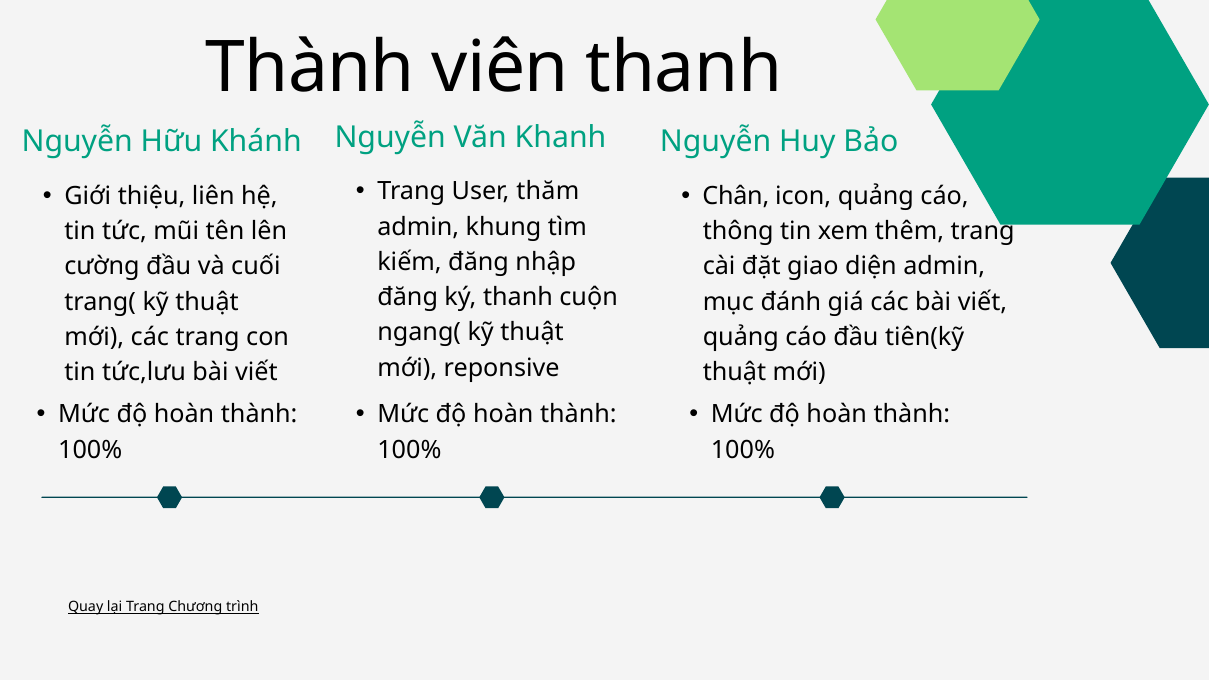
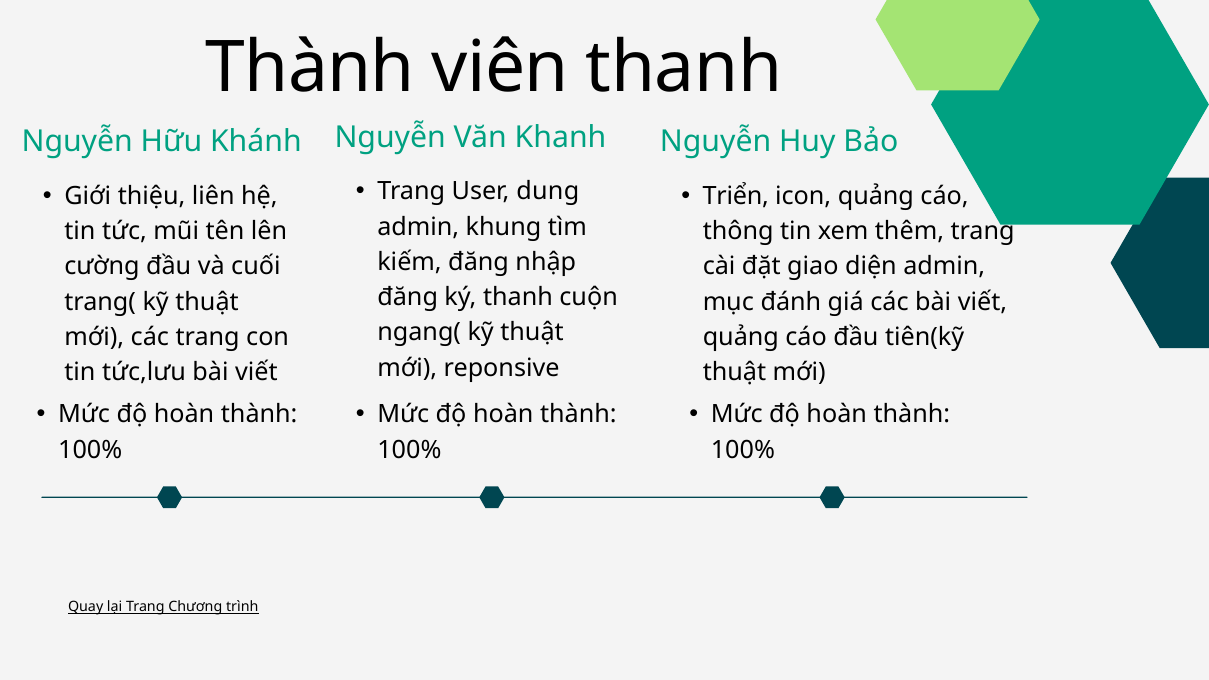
thăm: thăm -> dung (548, 192)
Chân: Chân -> Triển (736, 196)
